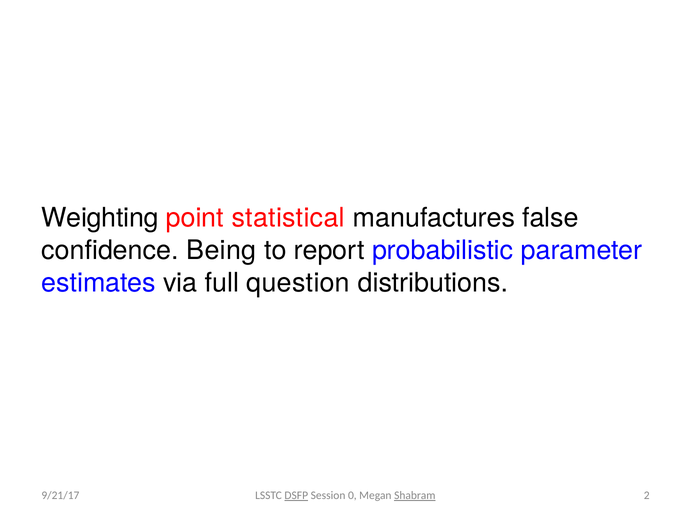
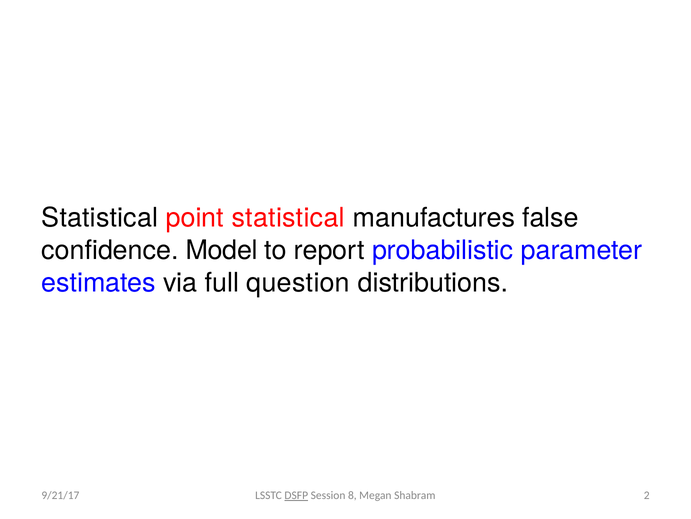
Weighting: Weighting -> Statistical (100, 218)
Being: Being -> Model (222, 250)
0: 0 -> 8 (352, 495)
Shabram underline: present -> none (415, 495)
